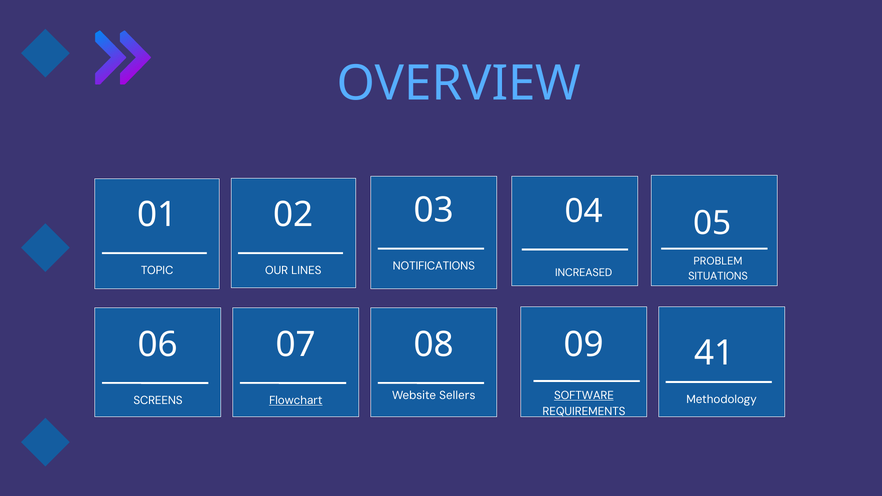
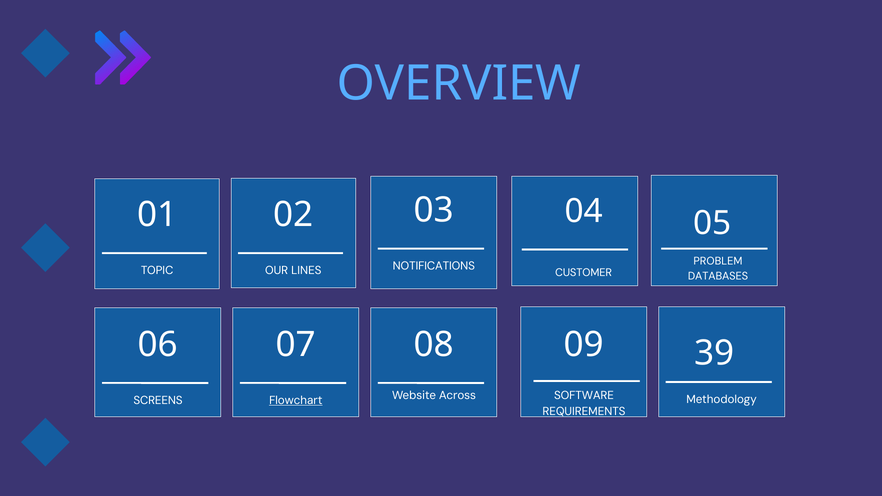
INCREASED: INCREASED -> CUSTOMER (584, 273)
SITUATIONS: SITUATIONS -> DATABASES (718, 276)
41: 41 -> 39 (714, 353)
Sellers: Sellers -> Across (457, 395)
SOFTWARE underline: present -> none (584, 395)
